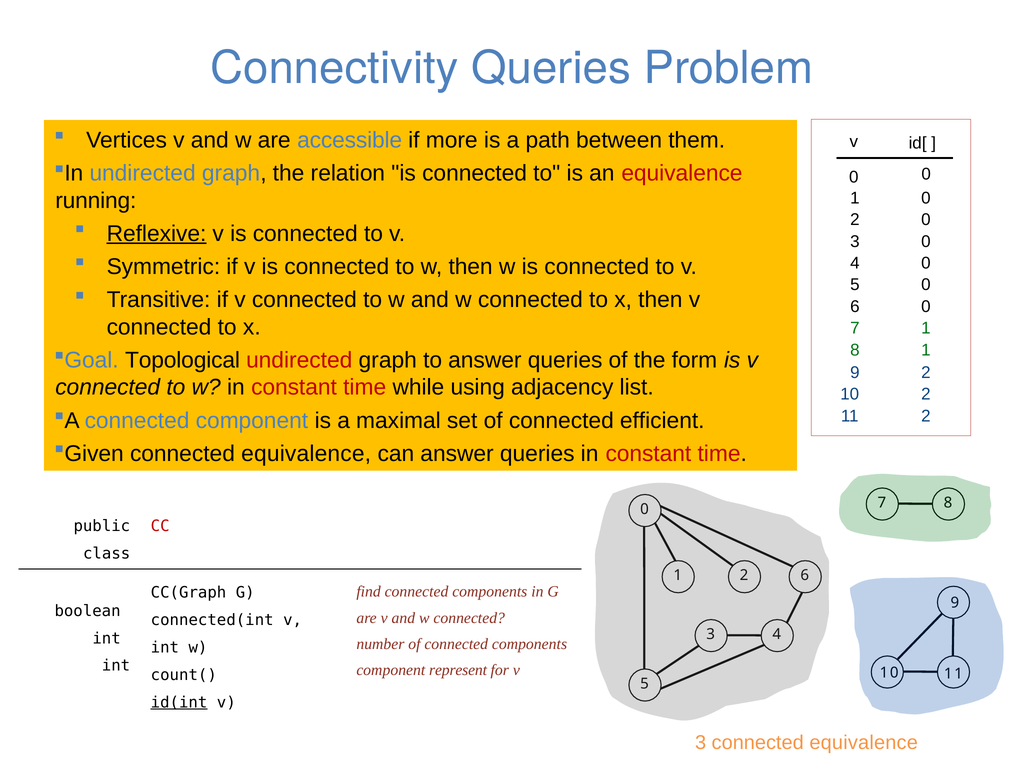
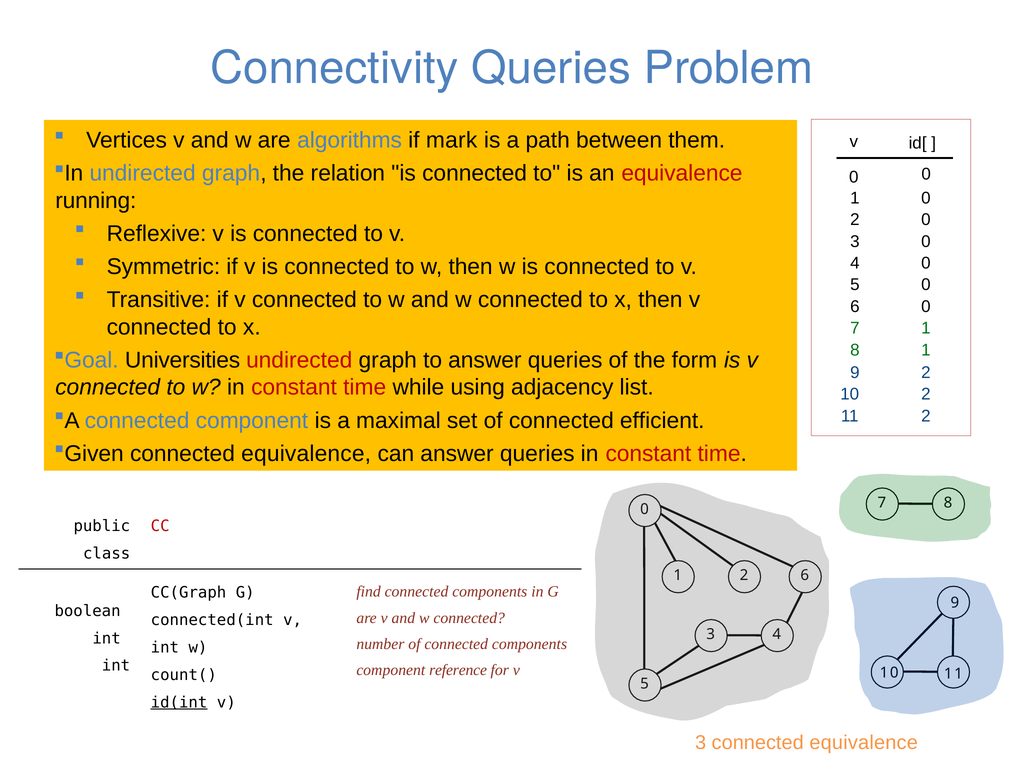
accessible: accessible -> algorithms (350, 140)
more: more -> mark (452, 140)
Reflexive underline: present -> none (156, 234)
Topological: Topological -> Universities (183, 360)
represent: represent -> reference (458, 671)
